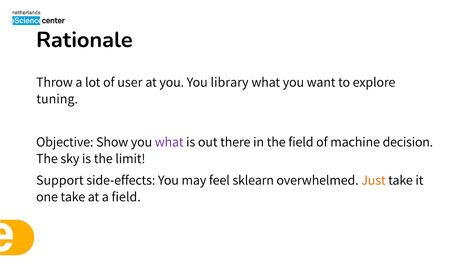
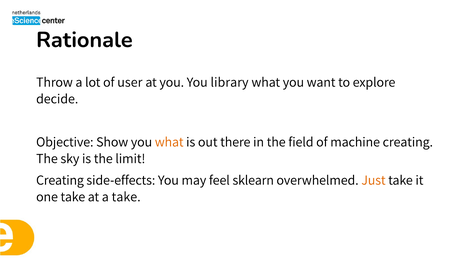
tuning: tuning -> decide (57, 99)
what colour: purple -> orange (169, 142)
machine decision: decision -> creating (408, 142)
Support: Support -> Creating (60, 180)
a field: field -> take (126, 196)
